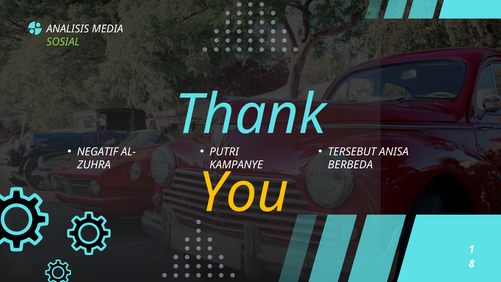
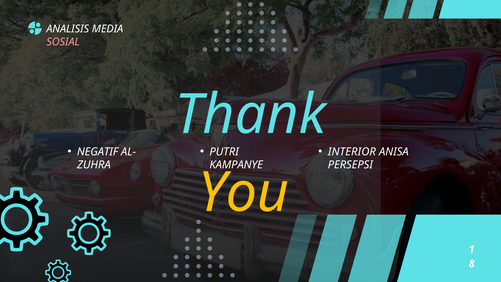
SOSIAL colour: light green -> pink (63, 42)
TERSEBUT: TERSEBUT -> INTERIOR (352, 152)
BERBEDA: BERBEDA -> PERSEPSI (350, 165)
